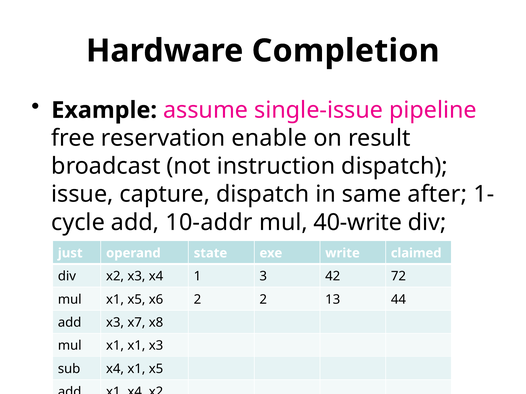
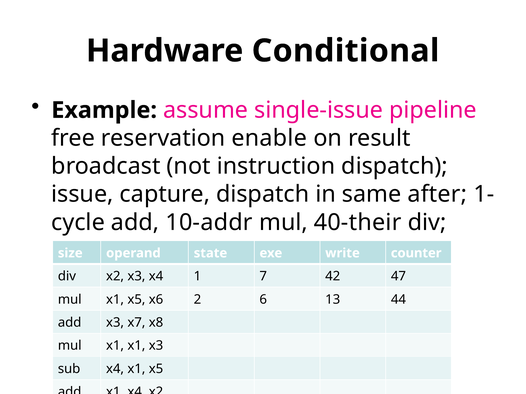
Completion: Completion -> Conditional (346, 51)
40-write: 40-write -> 40-their (358, 223)
just: just -> size (70, 253)
claimed: claimed -> counter (416, 253)
3: 3 -> 7 (263, 277)
72: 72 -> 47 (398, 277)
2 2: 2 -> 6 (263, 300)
